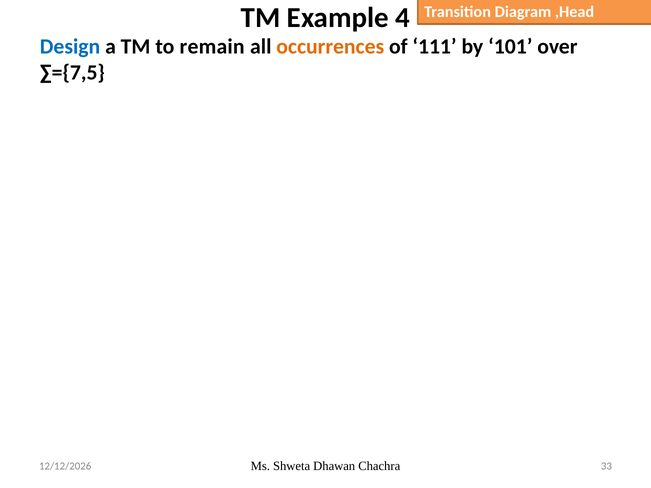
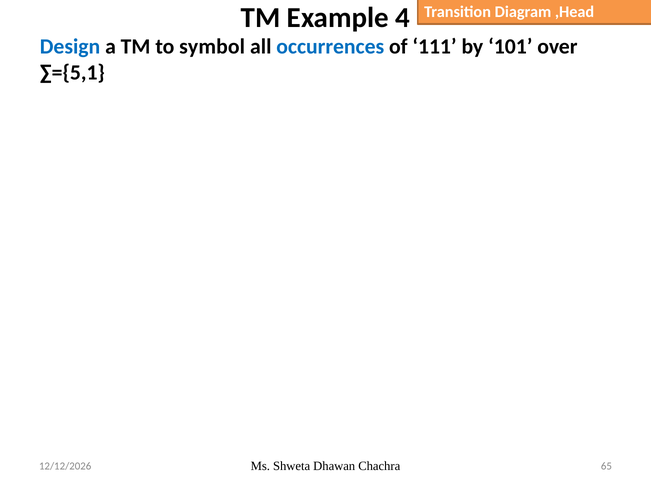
remain: remain -> symbol (212, 47)
occurrences colour: orange -> blue (330, 47)
∑={7,5: ∑={7,5 -> ∑={5,1 (72, 73)
33: 33 -> 65 (606, 466)
